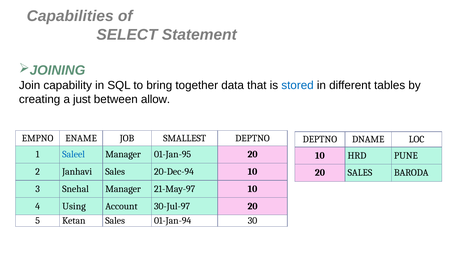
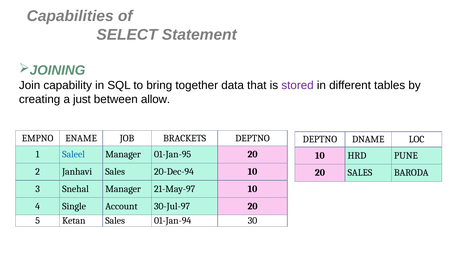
stored colour: blue -> purple (298, 86)
SMALLEST: SMALLEST -> BRACKETS (185, 138)
Using: Using -> Single (74, 207)
